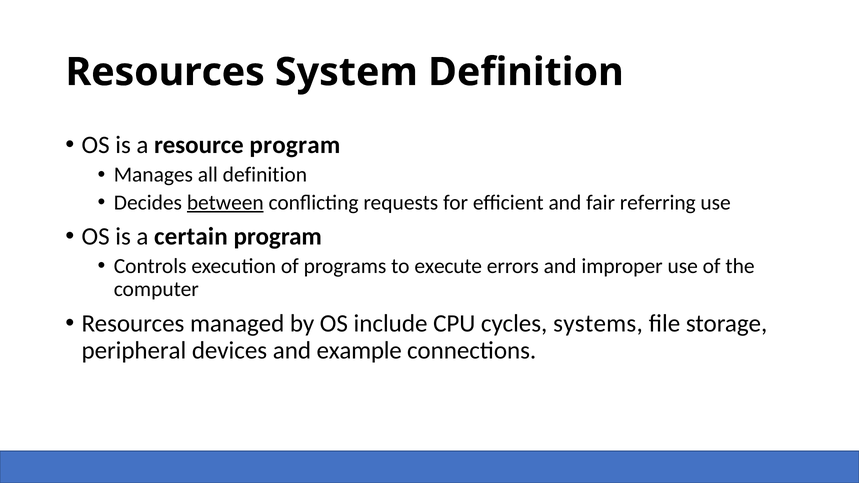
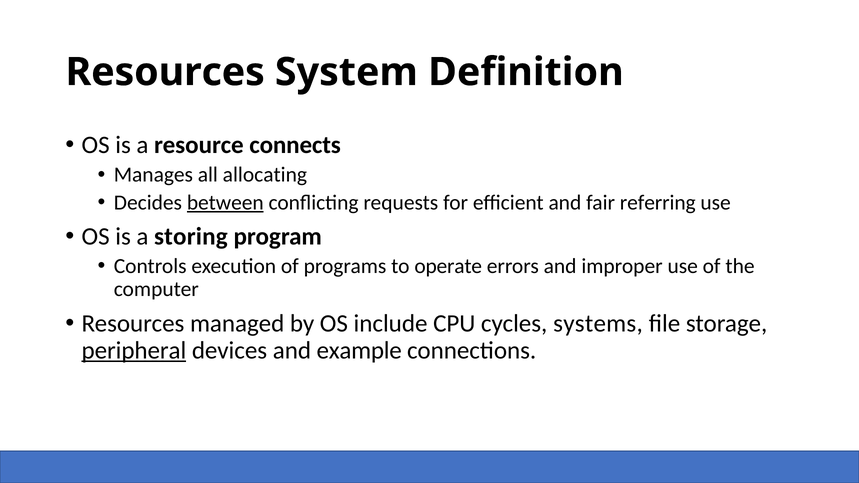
resource program: program -> connects (295, 145)
all definition: definition -> allocating (265, 175)
certain: certain -> storing (191, 237)
execute: execute -> operate (448, 266)
peripheral underline: none -> present (134, 350)
